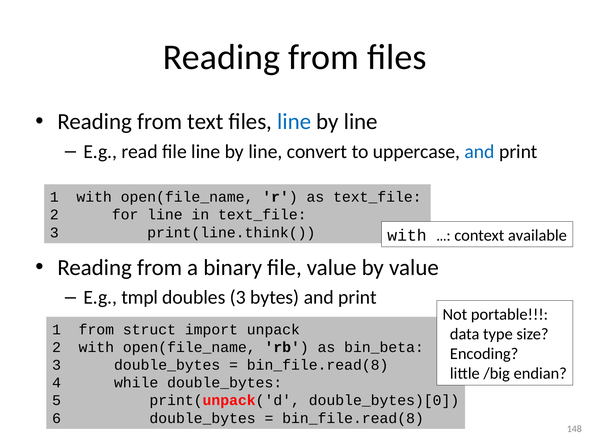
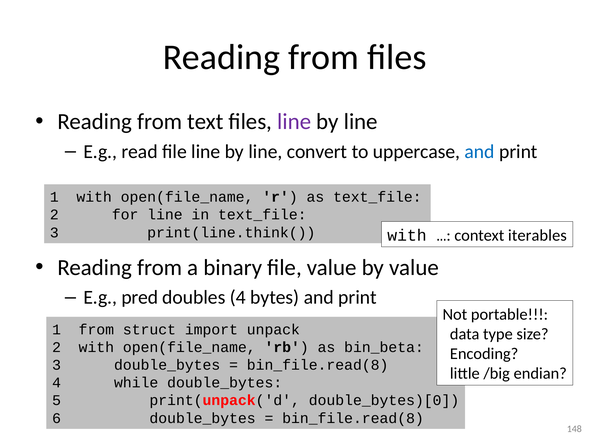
line colour: blue -> purple (294, 122)
available: available -> iterables (537, 235)
tmpl: tmpl -> pred (140, 297)
doubles 3: 3 -> 4 (238, 297)
